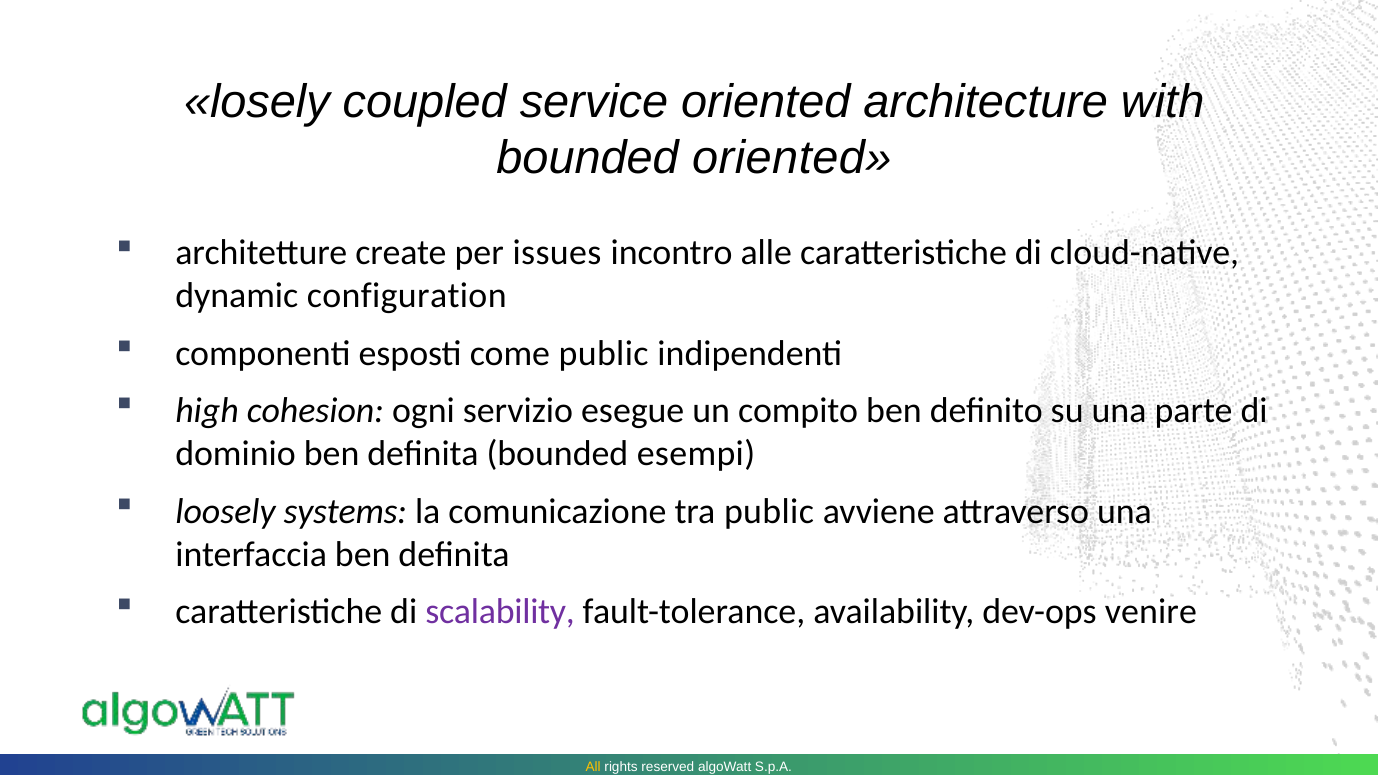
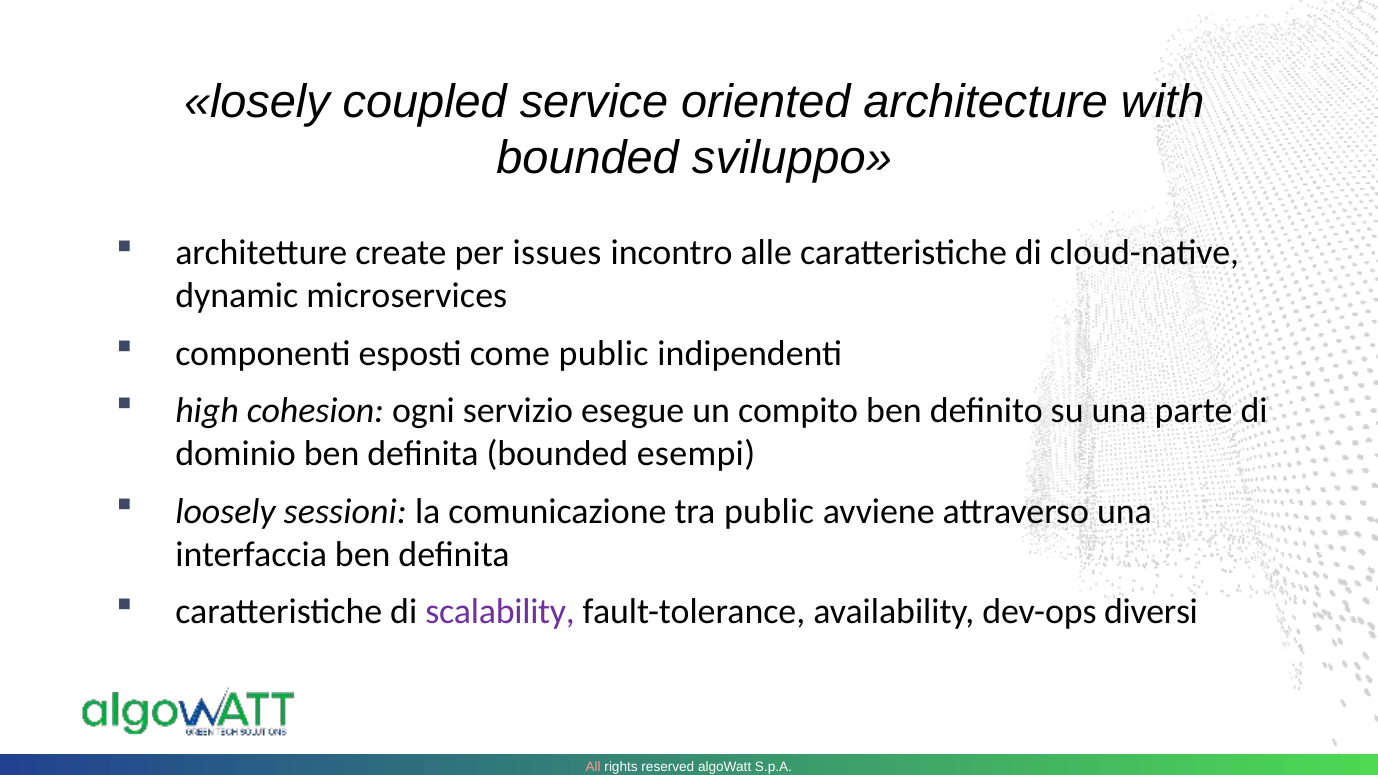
bounded oriented: oriented -> sviluppo (792, 158)
configuration: configuration -> microservices (407, 296)
systems: systems -> sessioni (345, 511)
venire: venire -> diversi (1151, 612)
All colour: yellow -> pink (593, 767)
